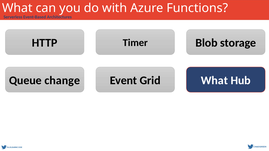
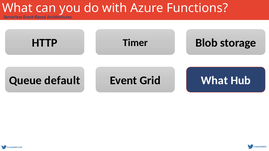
change: change -> default (62, 81)
